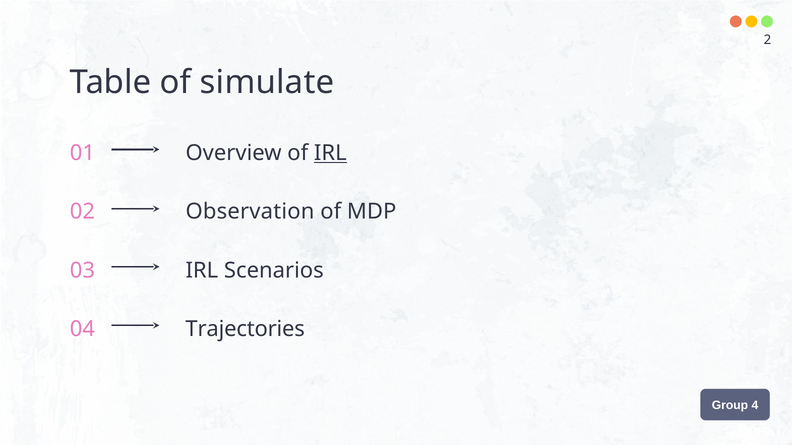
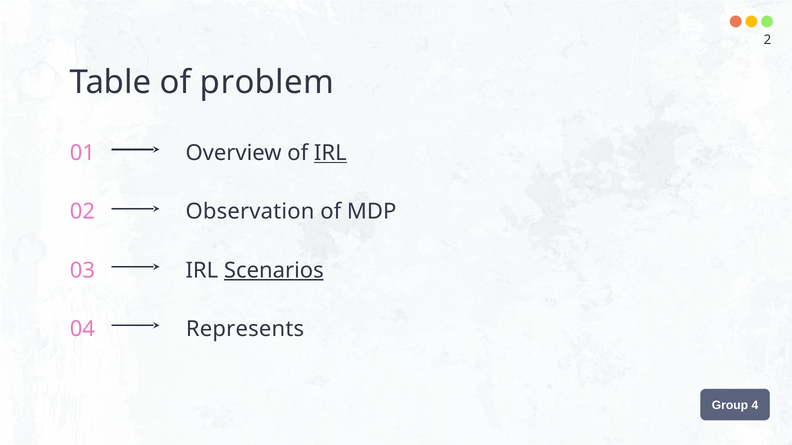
simulate: simulate -> problem (267, 82)
Scenarios underline: none -> present (274, 271)
Trajectories: Trajectories -> Represents (245, 329)
